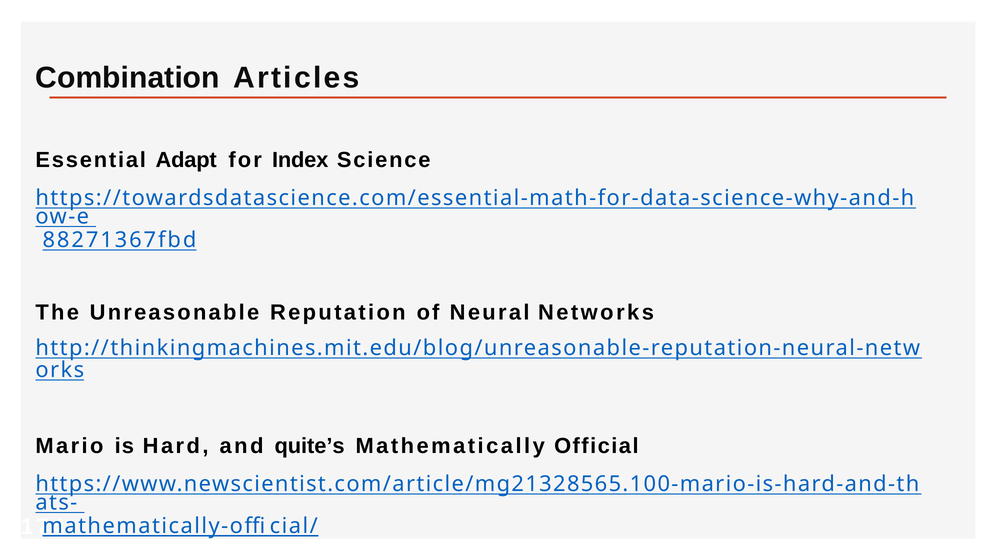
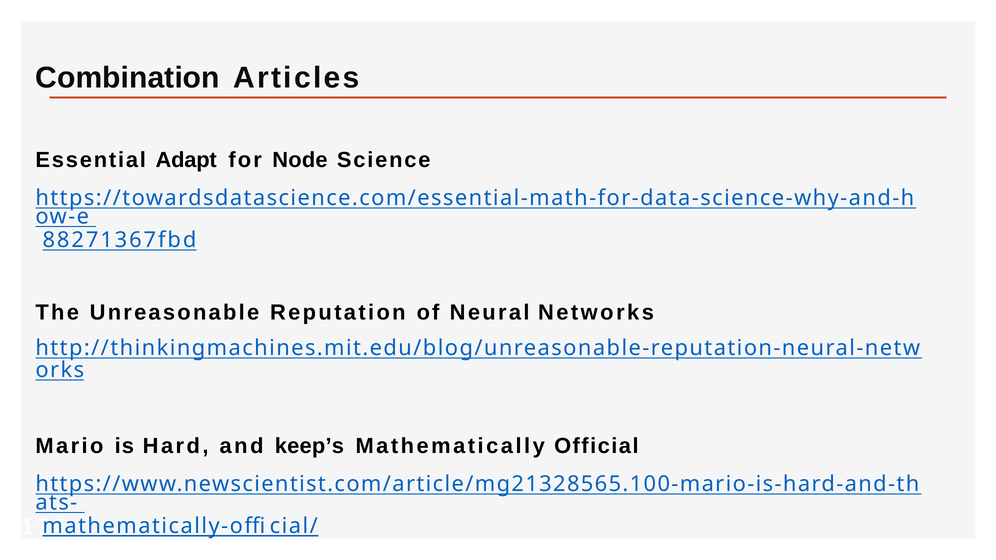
Index: Index -> Node (300, 160)
quite’s: quite’s -> keep’s (309, 446)
